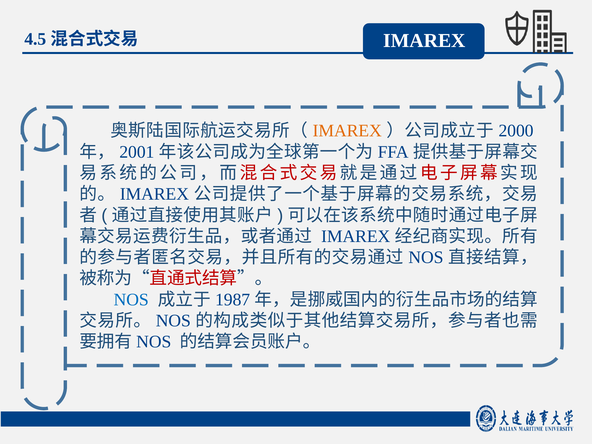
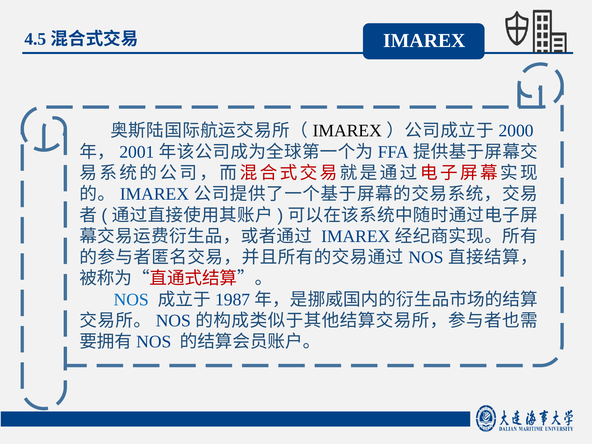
IMAREX colour: orange -> black (347, 131)
